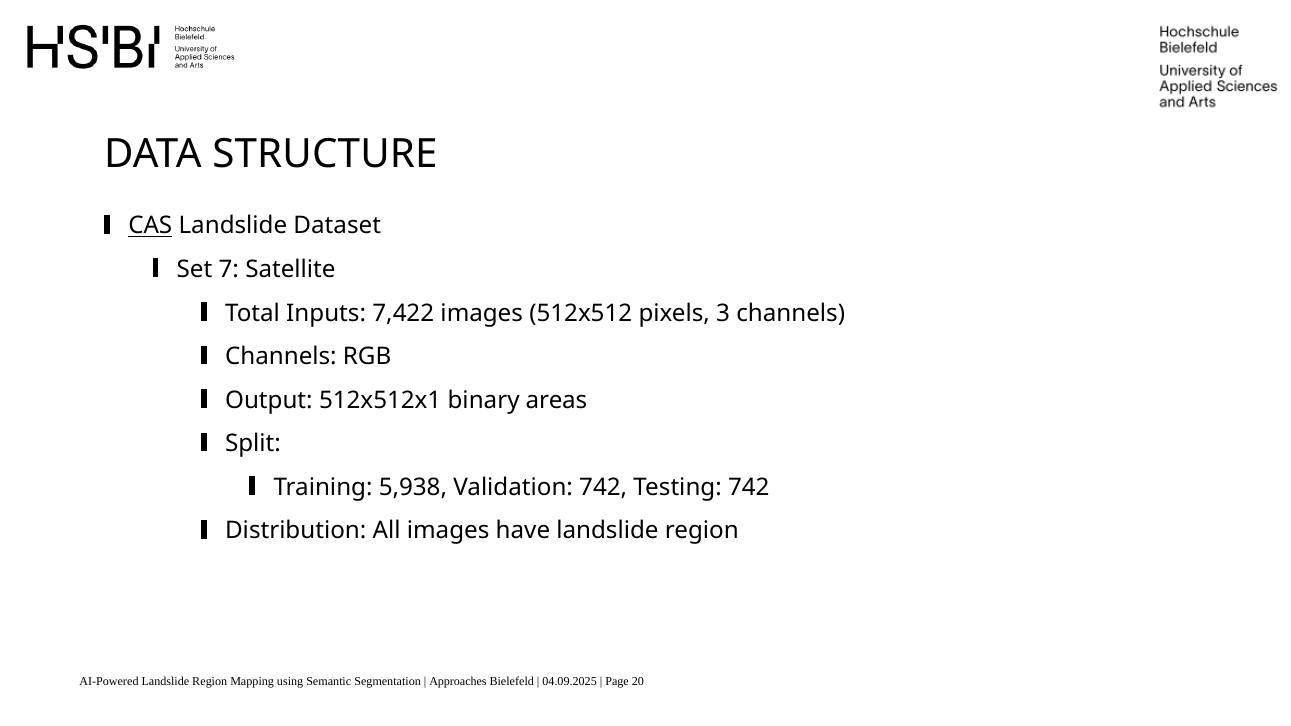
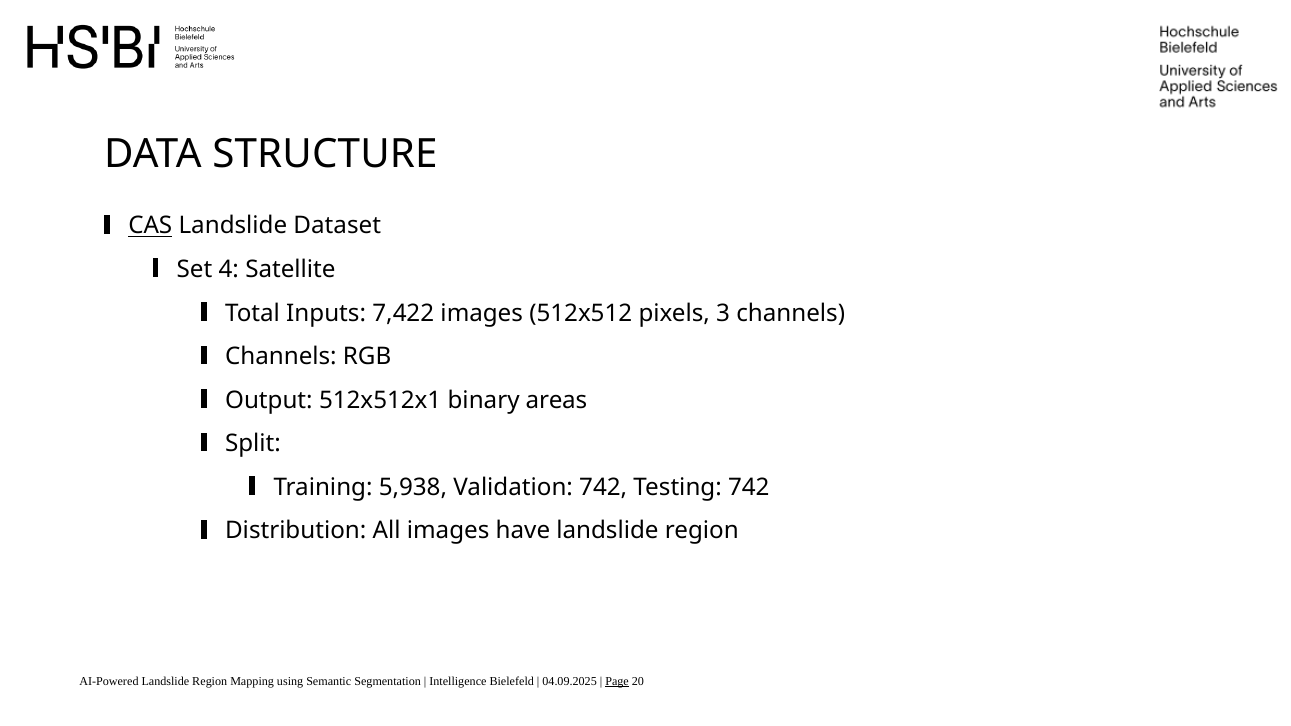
7: 7 -> 4 (229, 270)
Approaches: Approaches -> Intelligence (458, 682)
Page underline: none -> present (617, 682)
